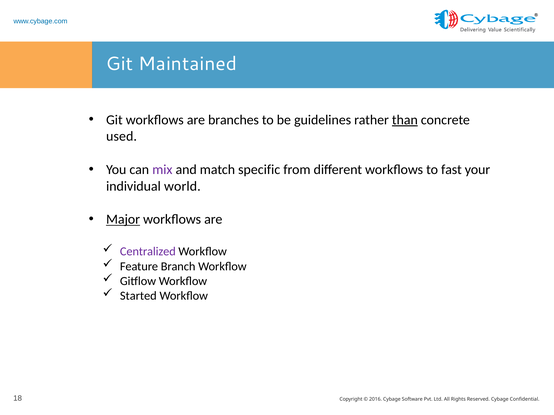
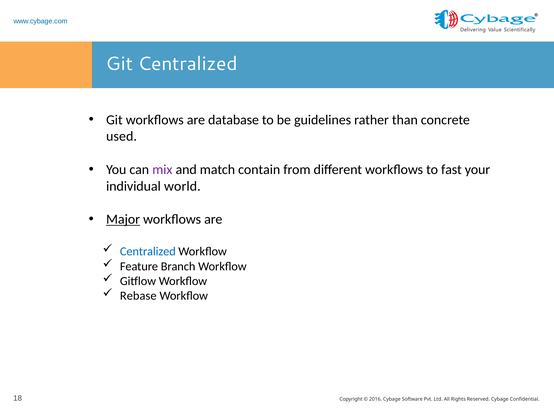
Git Maintained: Maintained -> Centralized (188, 64)
branches: branches -> database (234, 120)
than underline: present -> none (405, 120)
specific: specific -> contain (259, 170)
Centralized colour: purple -> blue (148, 252)
Started: Started -> Rebase (138, 296)
